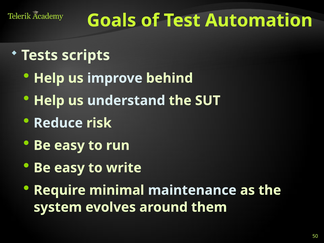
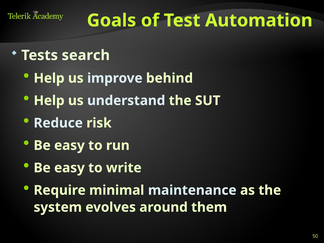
scripts: scripts -> search (86, 55)
